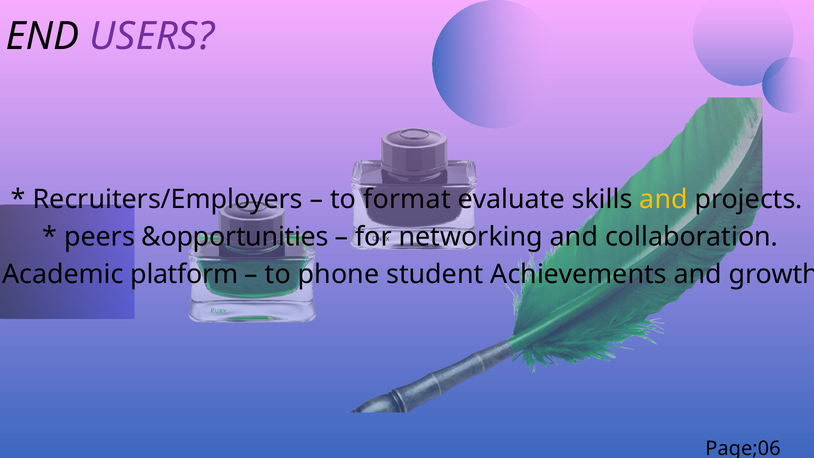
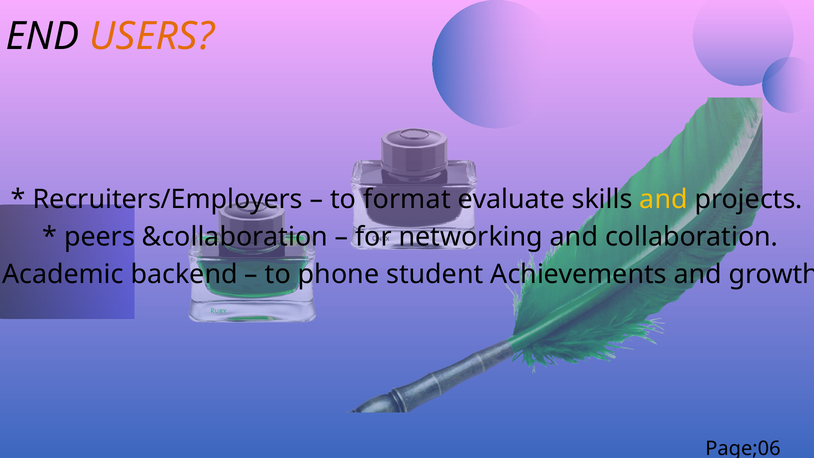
USERS colour: purple -> orange (152, 36)
&opportunities: &opportunities -> &collaboration (235, 237)
platform: platform -> backend (184, 274)
